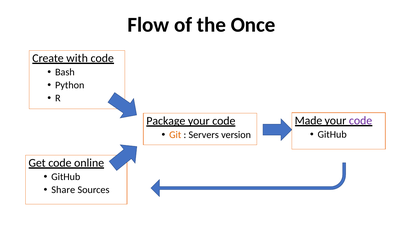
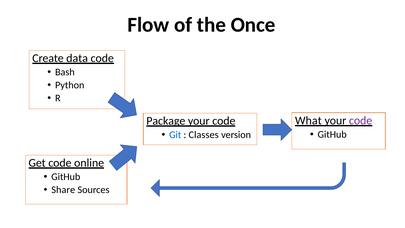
with: with -> data (77, 58)
Made: Made -> What (308, 120)
Git colour: orange -> blue (175, 135)
Servers: Servers -> Classes (204, 135)
